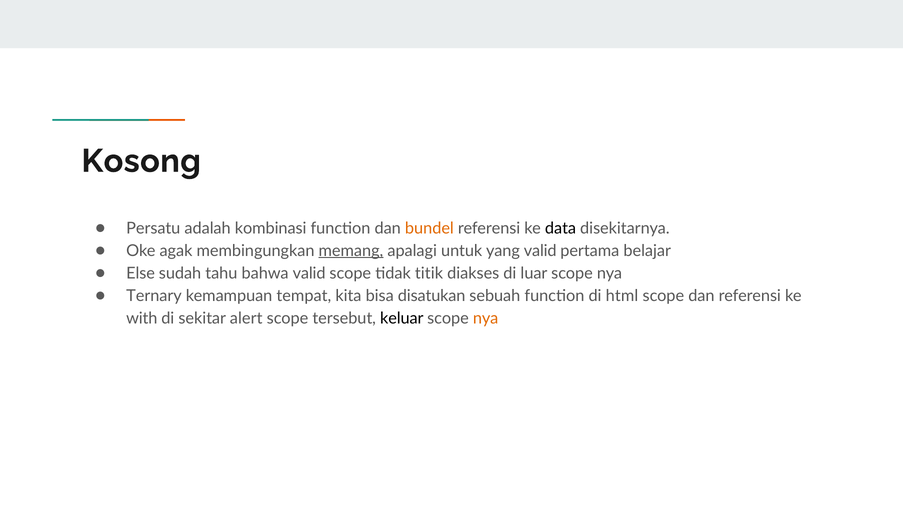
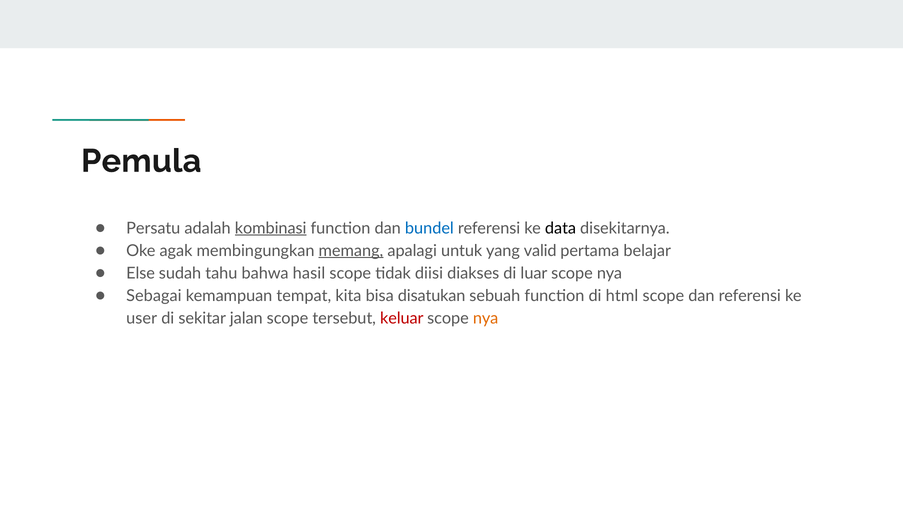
Kosong: Kosong -> Pemula (141, 161)
kombinasi underline: none -> present (271, 228)
bundel colour: orange -> blue (429, 228)
bahwa valid: valid -> hasil (309, 273)
titik: titik -> diisi (429, 273)
Ternary: Ternary -> Sebagai (154, 296)
with: with -> user (142, 318)
alert: alert -> jalan (246, 318)
keluar colour: black -> red (402, 318)
